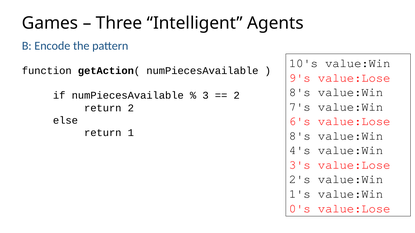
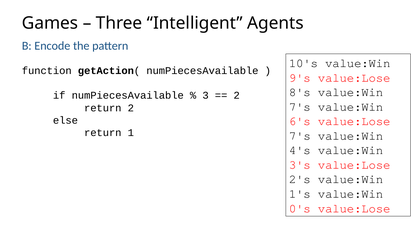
8's: 8's -> 7's (300, 136)
